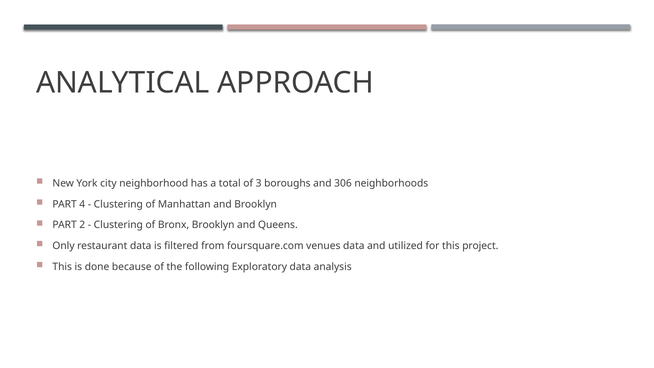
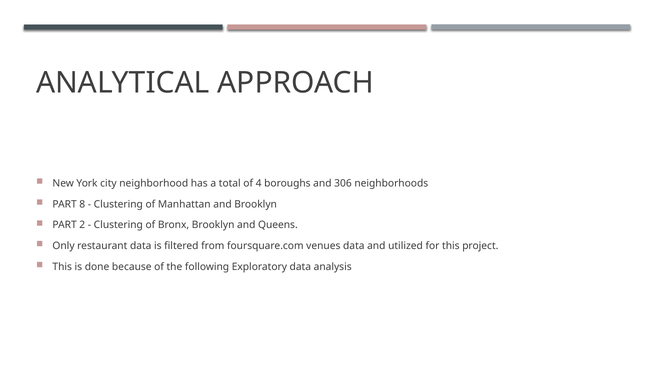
3: 3 -> 4 (259, 183)
4: 4 -> 8 (82, 204)
